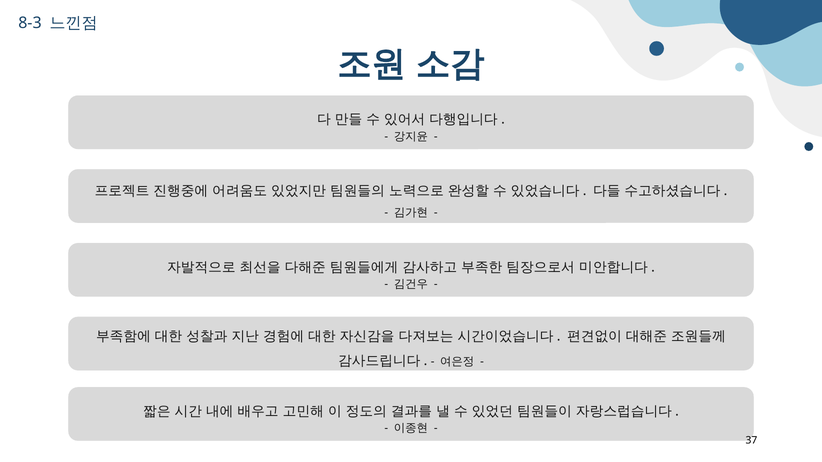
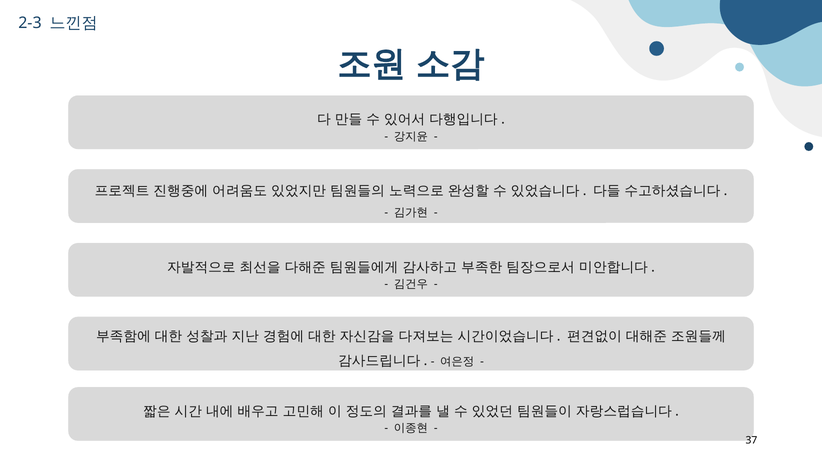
8-3: 8-3 -> 2-3 (30, 23)
